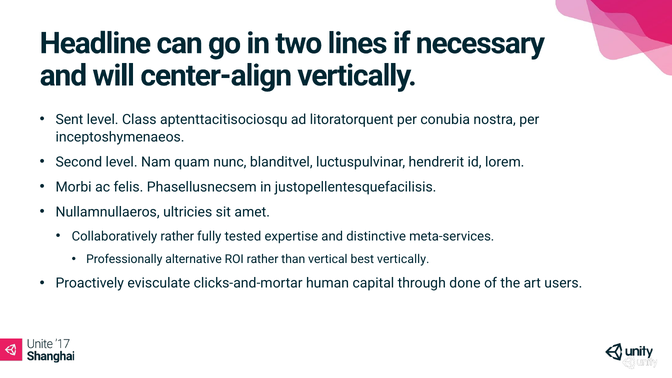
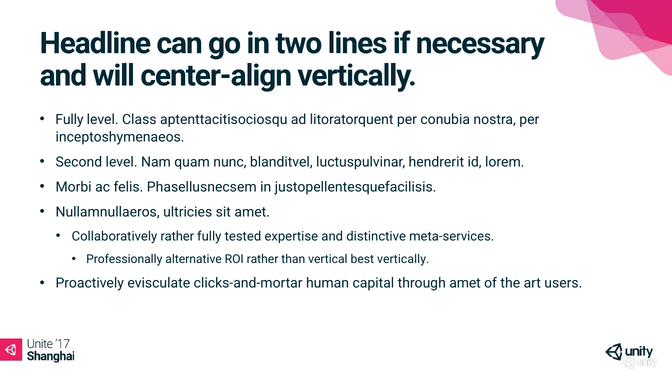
Sent: Sent -> Fully (69, 120)
through done: done -> amet (465, 283)
